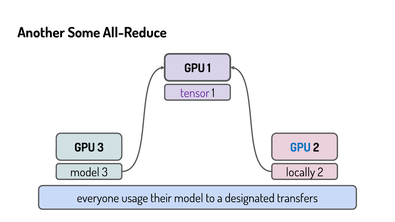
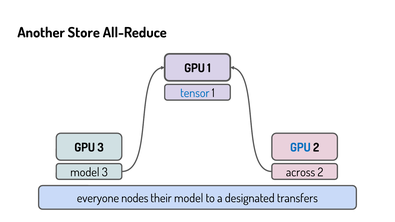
Some: Some -> Store (84, 33)
tensor colour: purple -> blue (195, 93)
locally: locally -> across (301, 172)
usage: usage -> nodes (135, 198)
